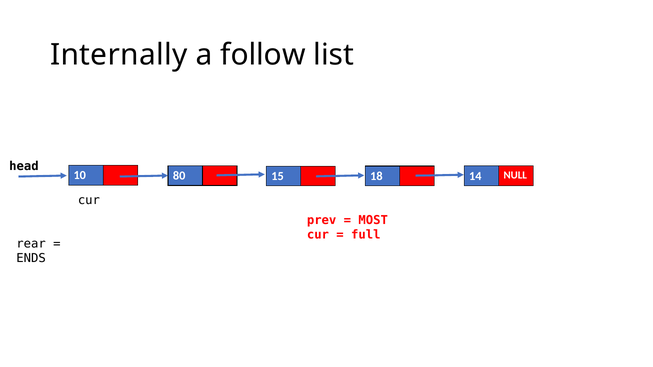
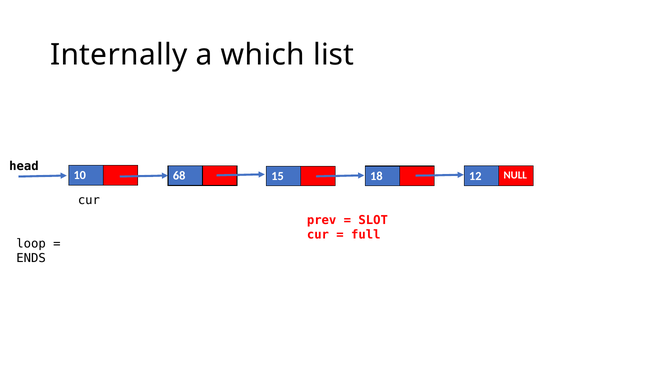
follow: follow -> which (263, 55)
80: 80 -> 68 (179, 176)
14: 14 -> 12 (475, 176)
MOST: MOST -> SLOT (373, 220)
rear: rear -> loop (31, 244)
